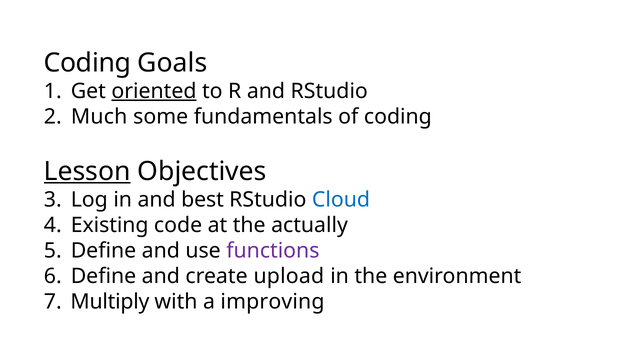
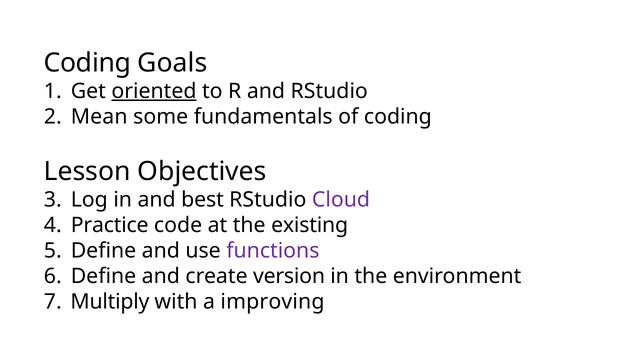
Much: Much -> Mean (99, 117)
Lesson underline: present -> none (87, 171)
Cloud colour: blue -> purple (341, 200)
Existing: Existing -> Practice (110, 225)
actually: actually -> existing (310, 225)
upload: upload -> version (289, 276)
